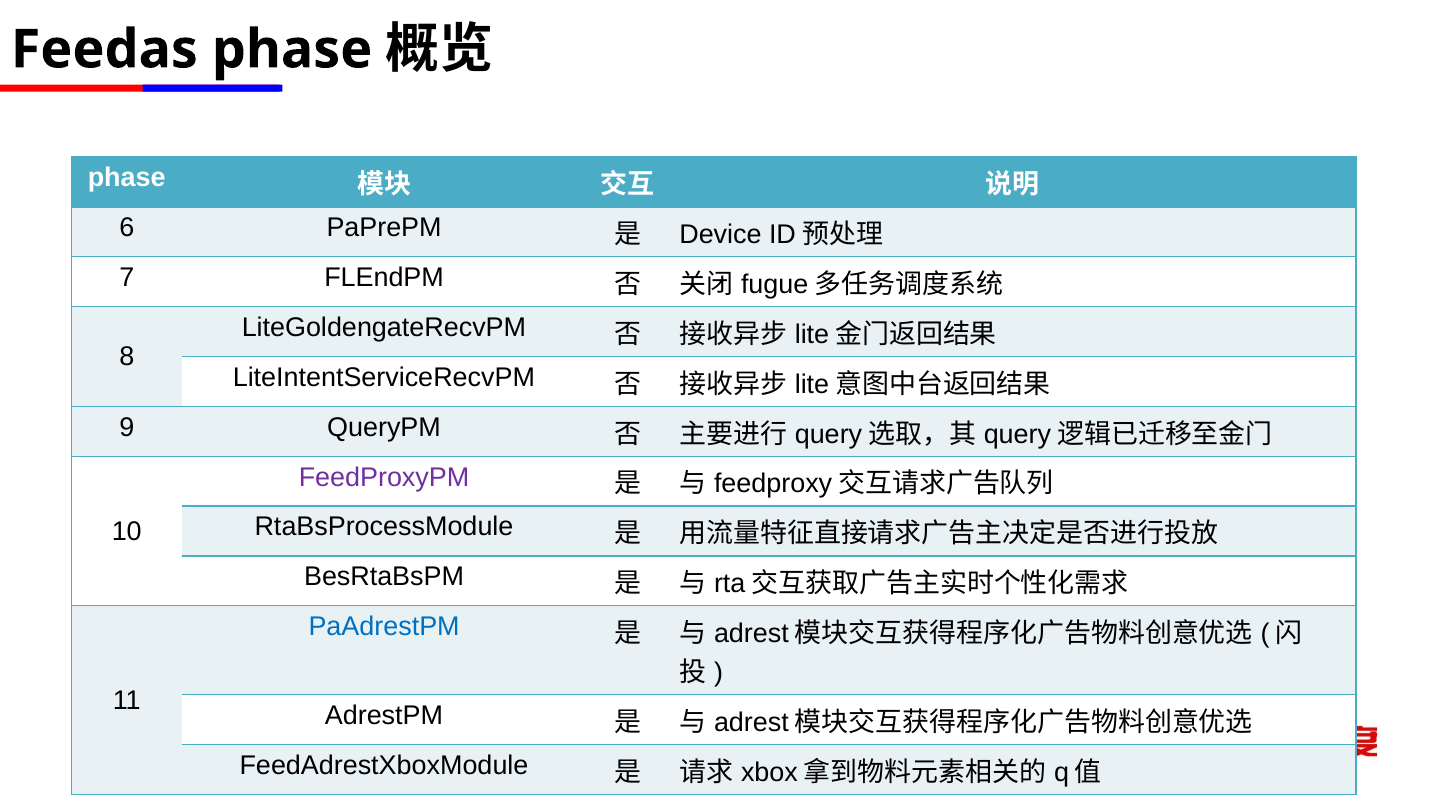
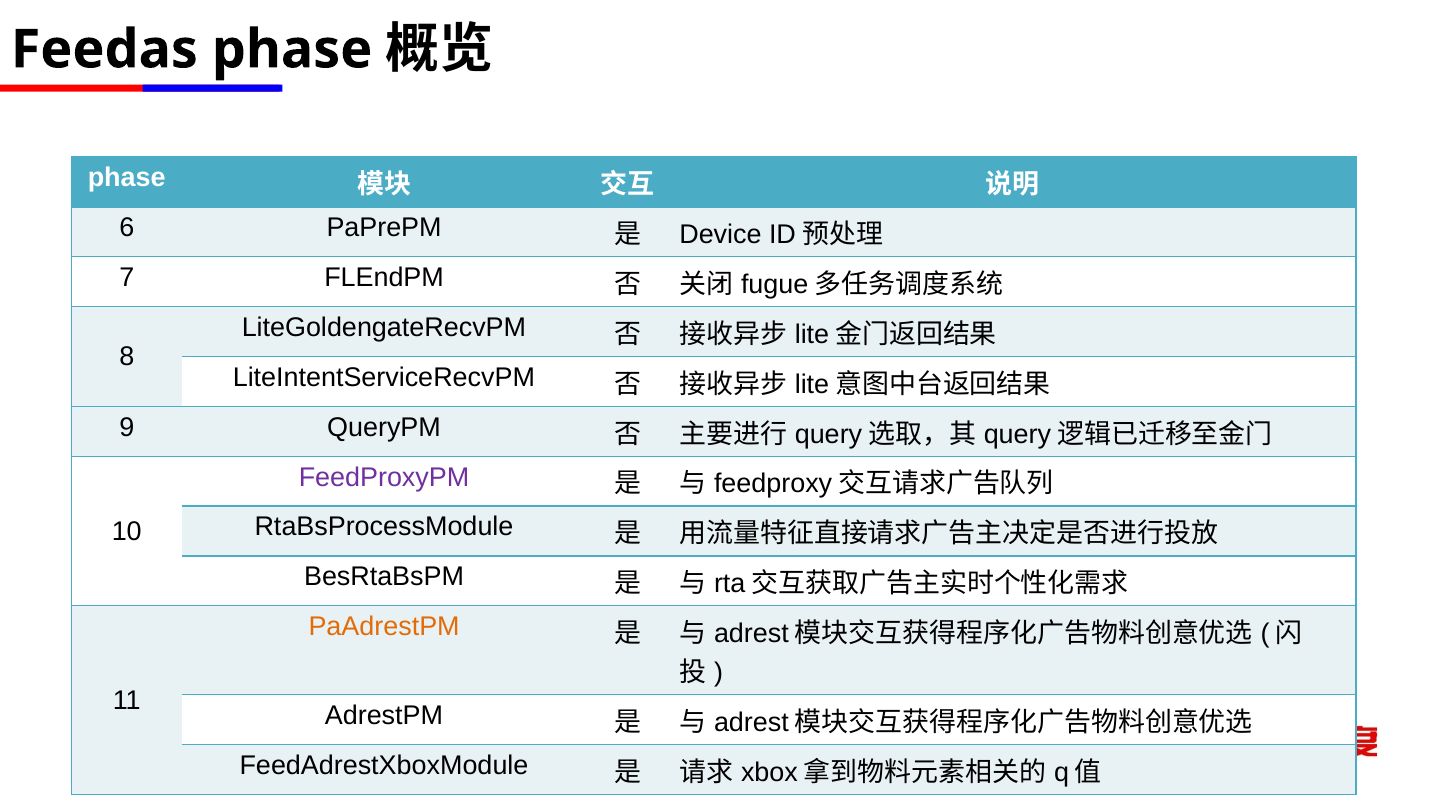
PaAdrestPM colour: blue -> orange (384, 626)
